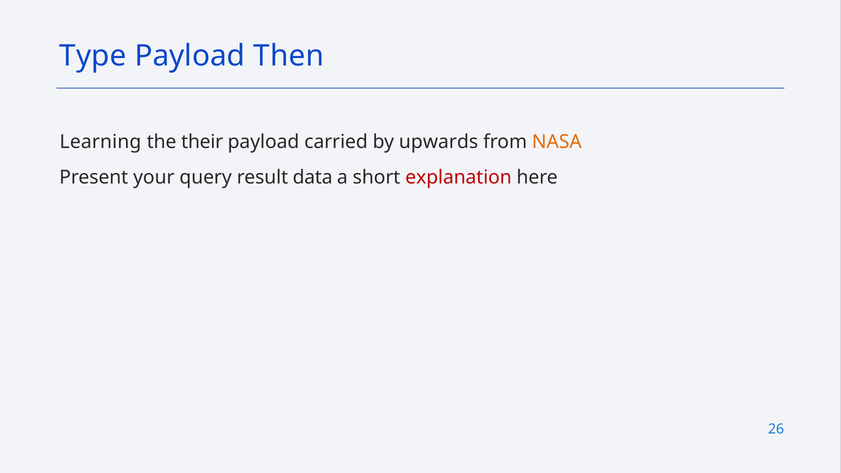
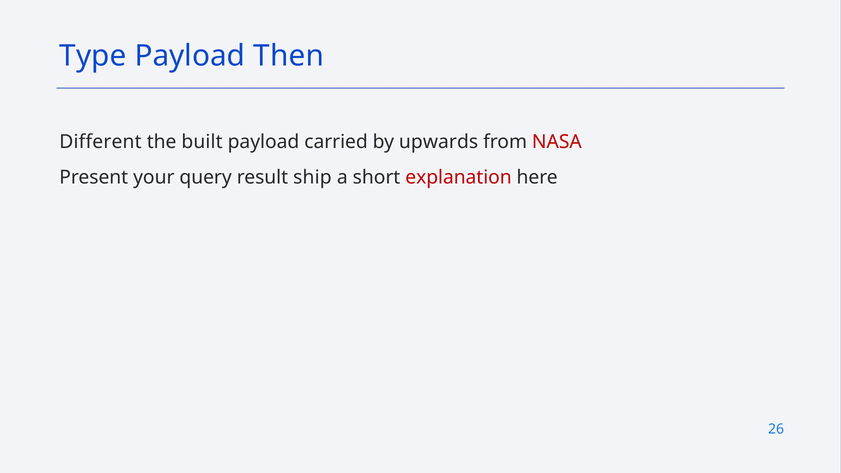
Learning: Learning -> Different (100, 142)
their: their -> built (202, 142)
NASA colour: orange -> red (557, 142)
data: data -> ship (312, 177)
